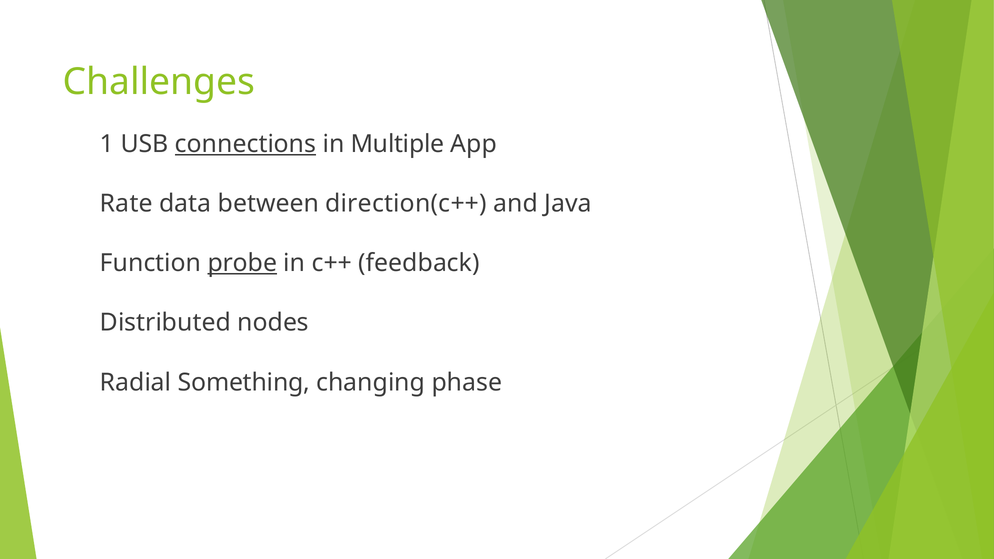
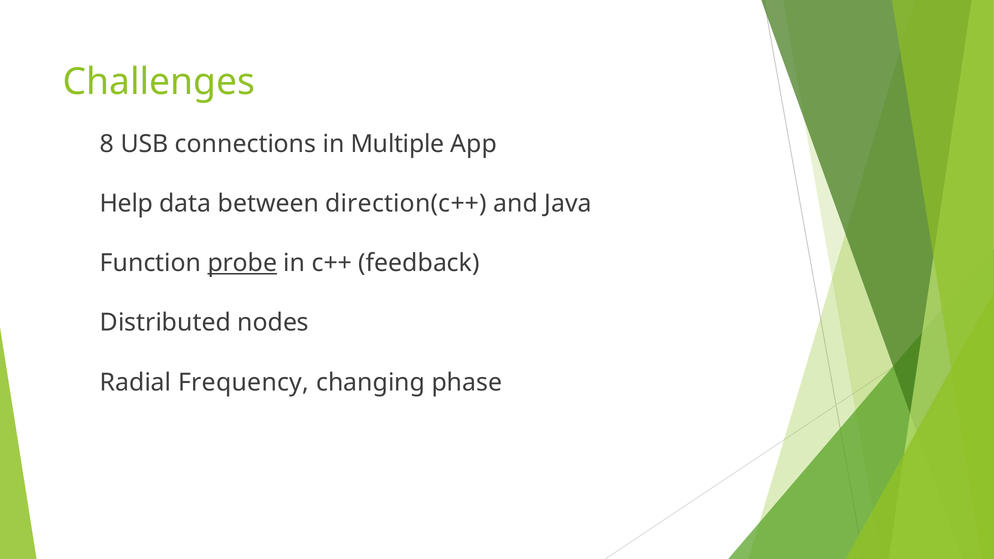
1: 1 -> 8 (107, 144)
connections underline: present -> none (246, 144)
Rate: Rate -> Help (126, 204)
Something: Something -> Frequency (244, 382)
